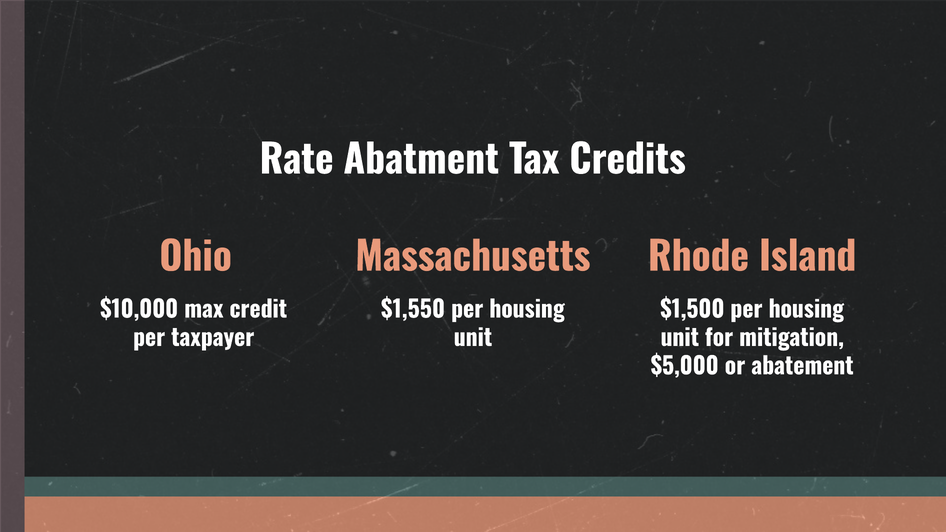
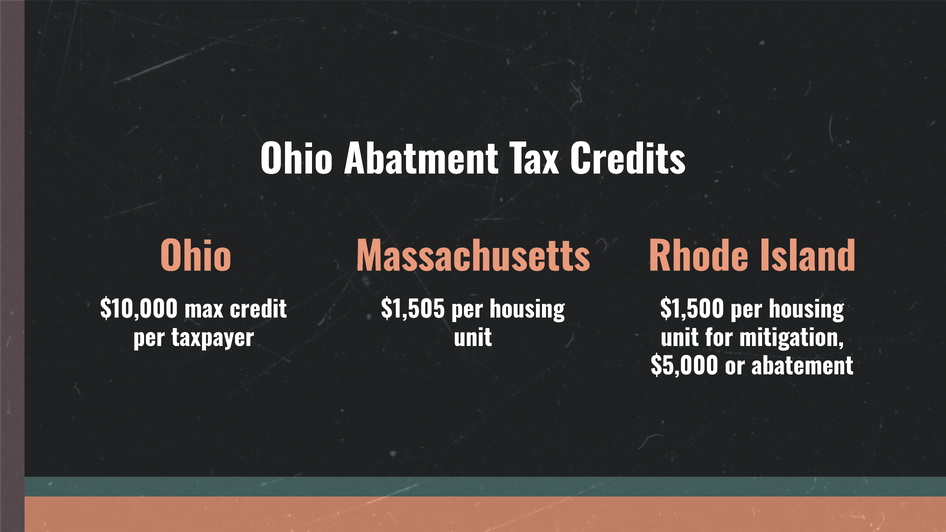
Rate: Rate -> Ohio (296, 161)
$1,550: $1,550 -> $1,505 (413, 310)
